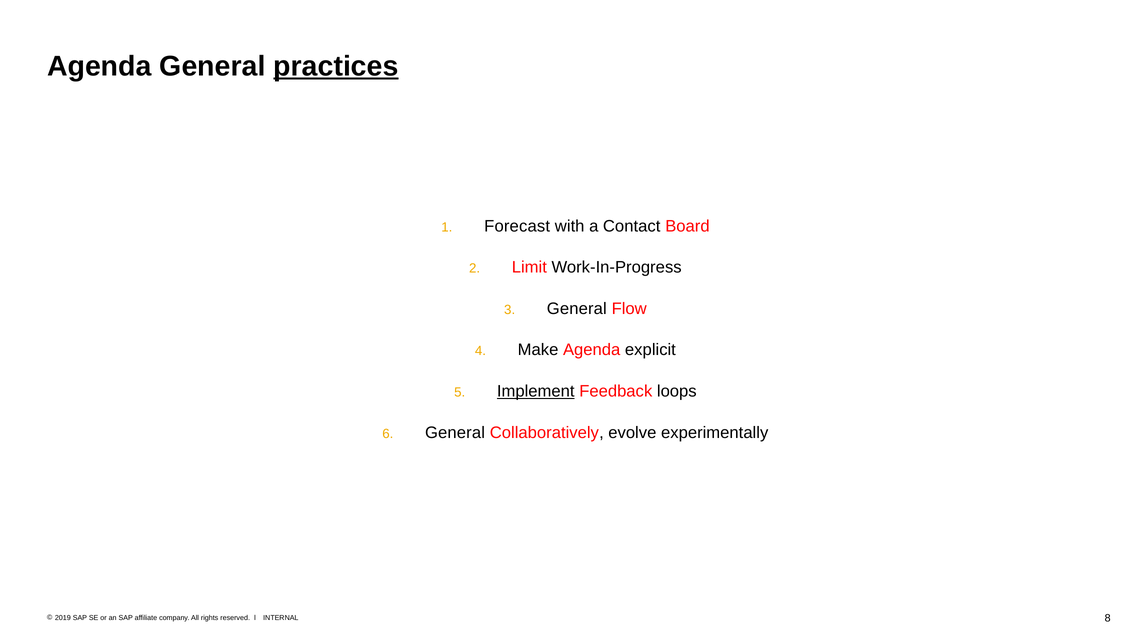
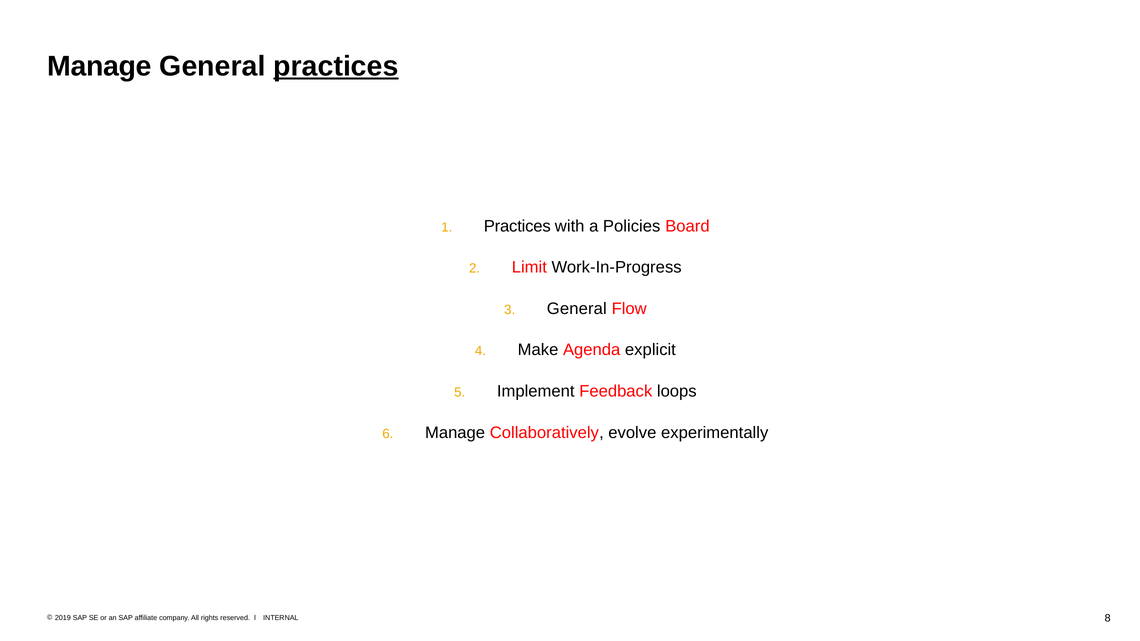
Agenda: Agenda -> Manage (99, 66)
Forecast: Forecast -> Practices (517, 226)
Contact: Contact -> Policies (632, 226)
Implement underline: present -> none (536, 391)
General: General -> Manage (455, 433)
